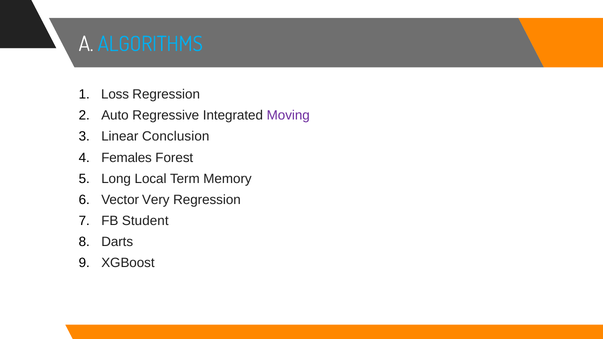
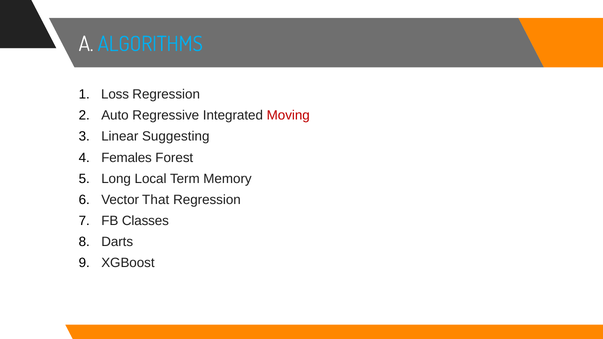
Moving colour: purple -> red (288, 115)
Conclusion: Conclusion -> Suggesting (176, 137)
Very: Very -> That (156, 200)
Student: Student -> Classes (145, 221)
